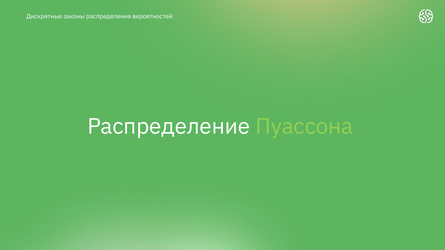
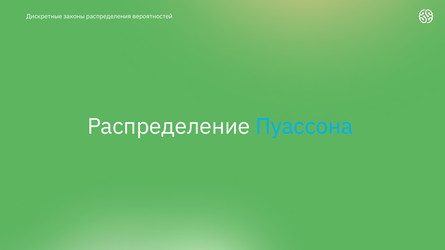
Пуассона colour: light green -> light blue (304, 127)
